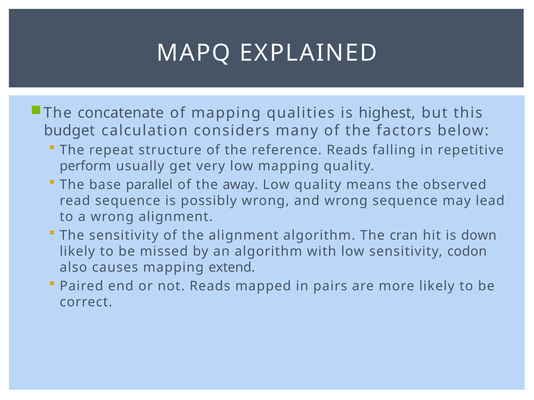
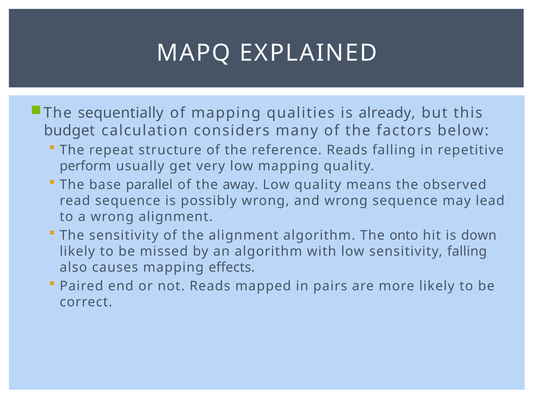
concatenate: concatenate -> sequentially (121, 113)
highest: highest -> already (387, 113)
cran: cran -> onto (404, 236)
sensitivity codon: codon -> falling (467, 252)
extend: extend -> effects (232, 268)
